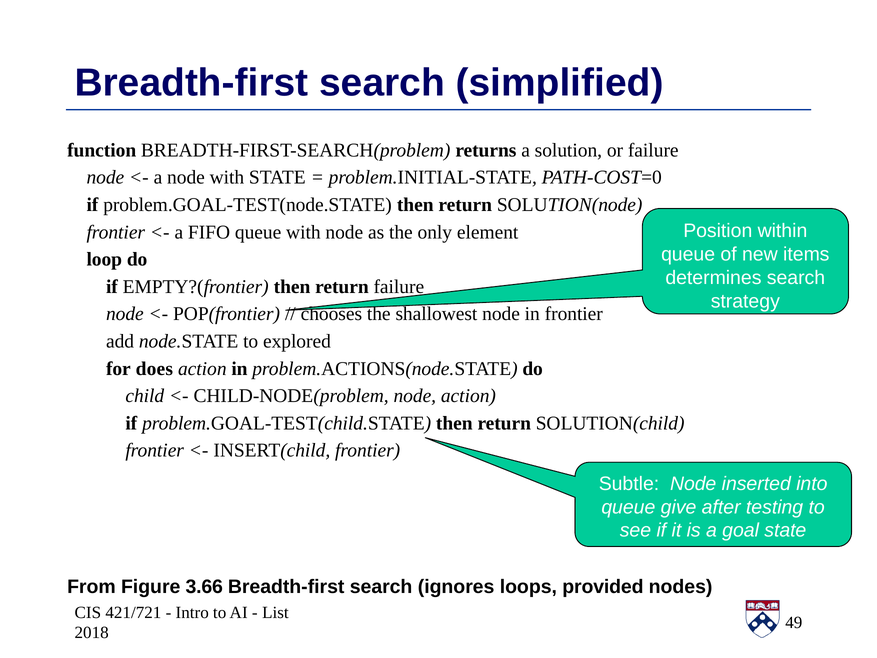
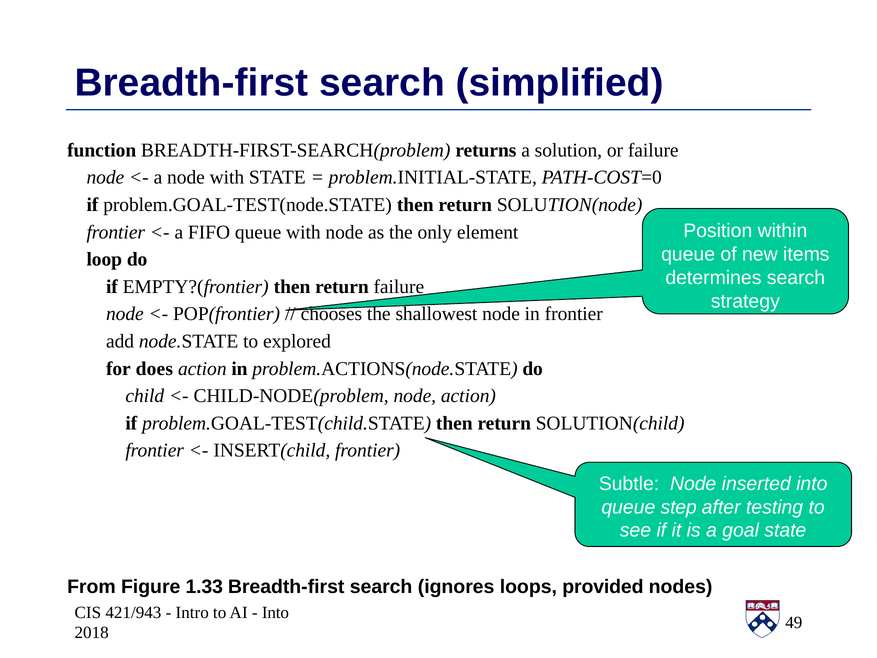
give: give -> step (679, 507)
3.66: 3.66 -> 1.33 (204, 587)
421/721: 421/721 -> 421/943 (133, 612)
List: List -> Into (275, 612)
